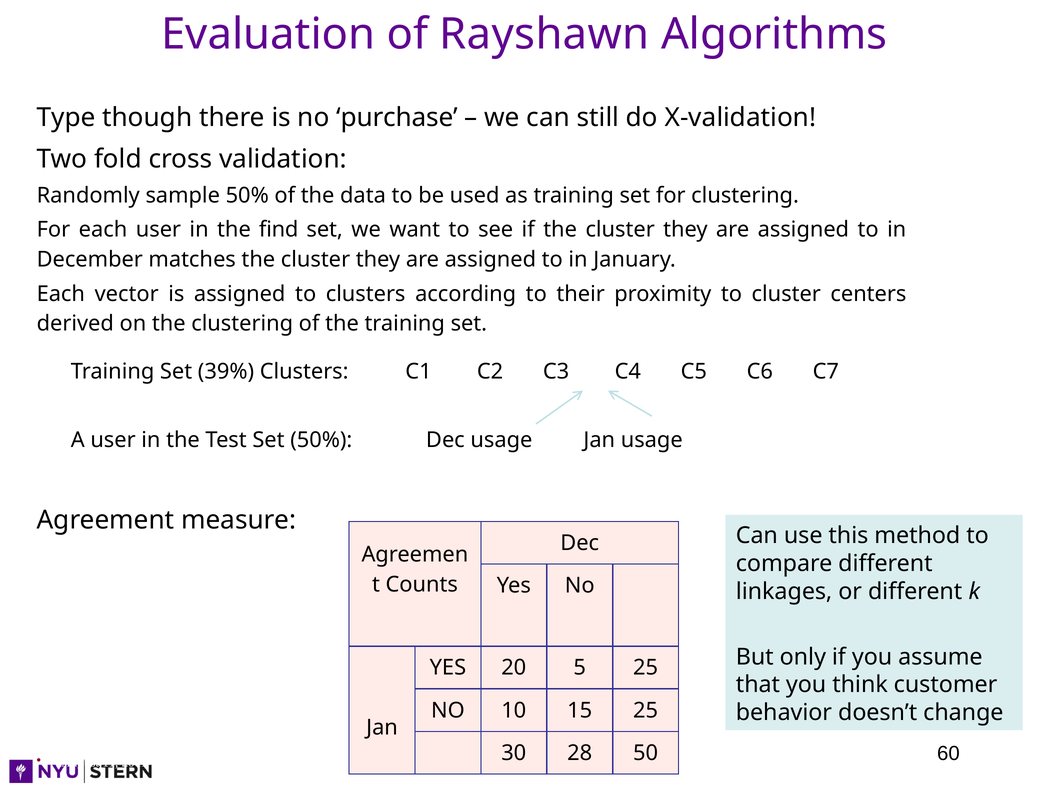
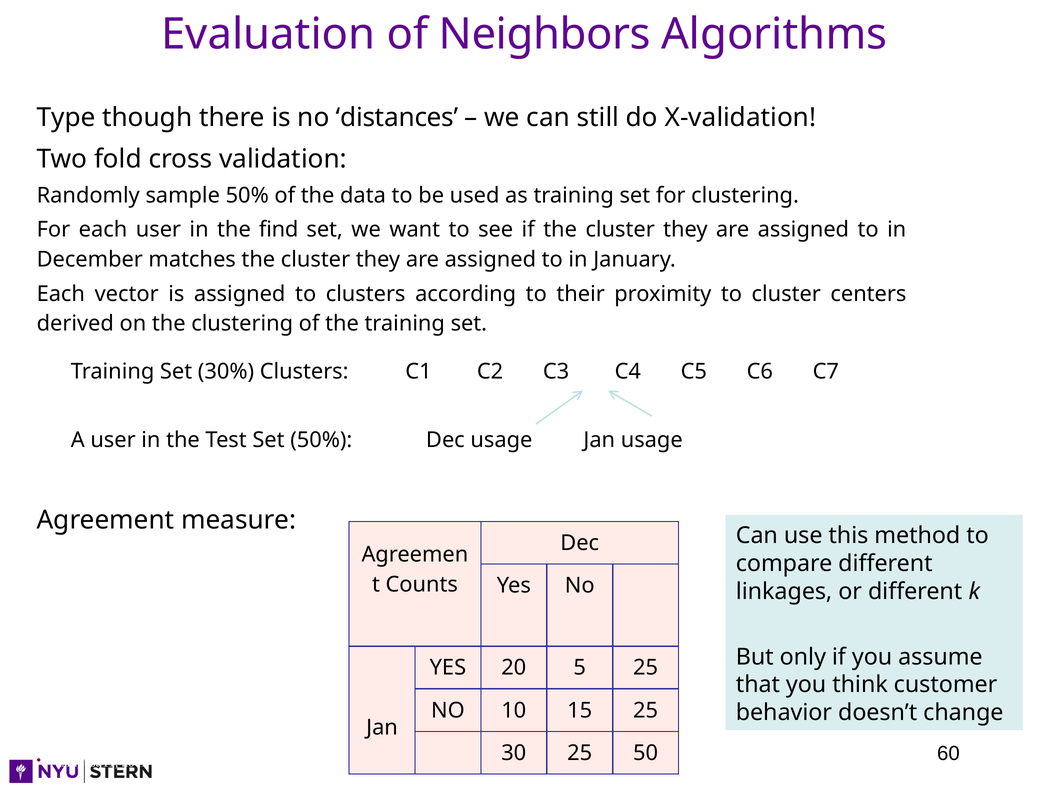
Rayshawn: Rayshawn -> Neighbors (545, 34)
purchase: purchase -> distances (397, 118)
39%: 39% -> 30% (226, 372)
30 28: 28 -> 25 (580, 753)
